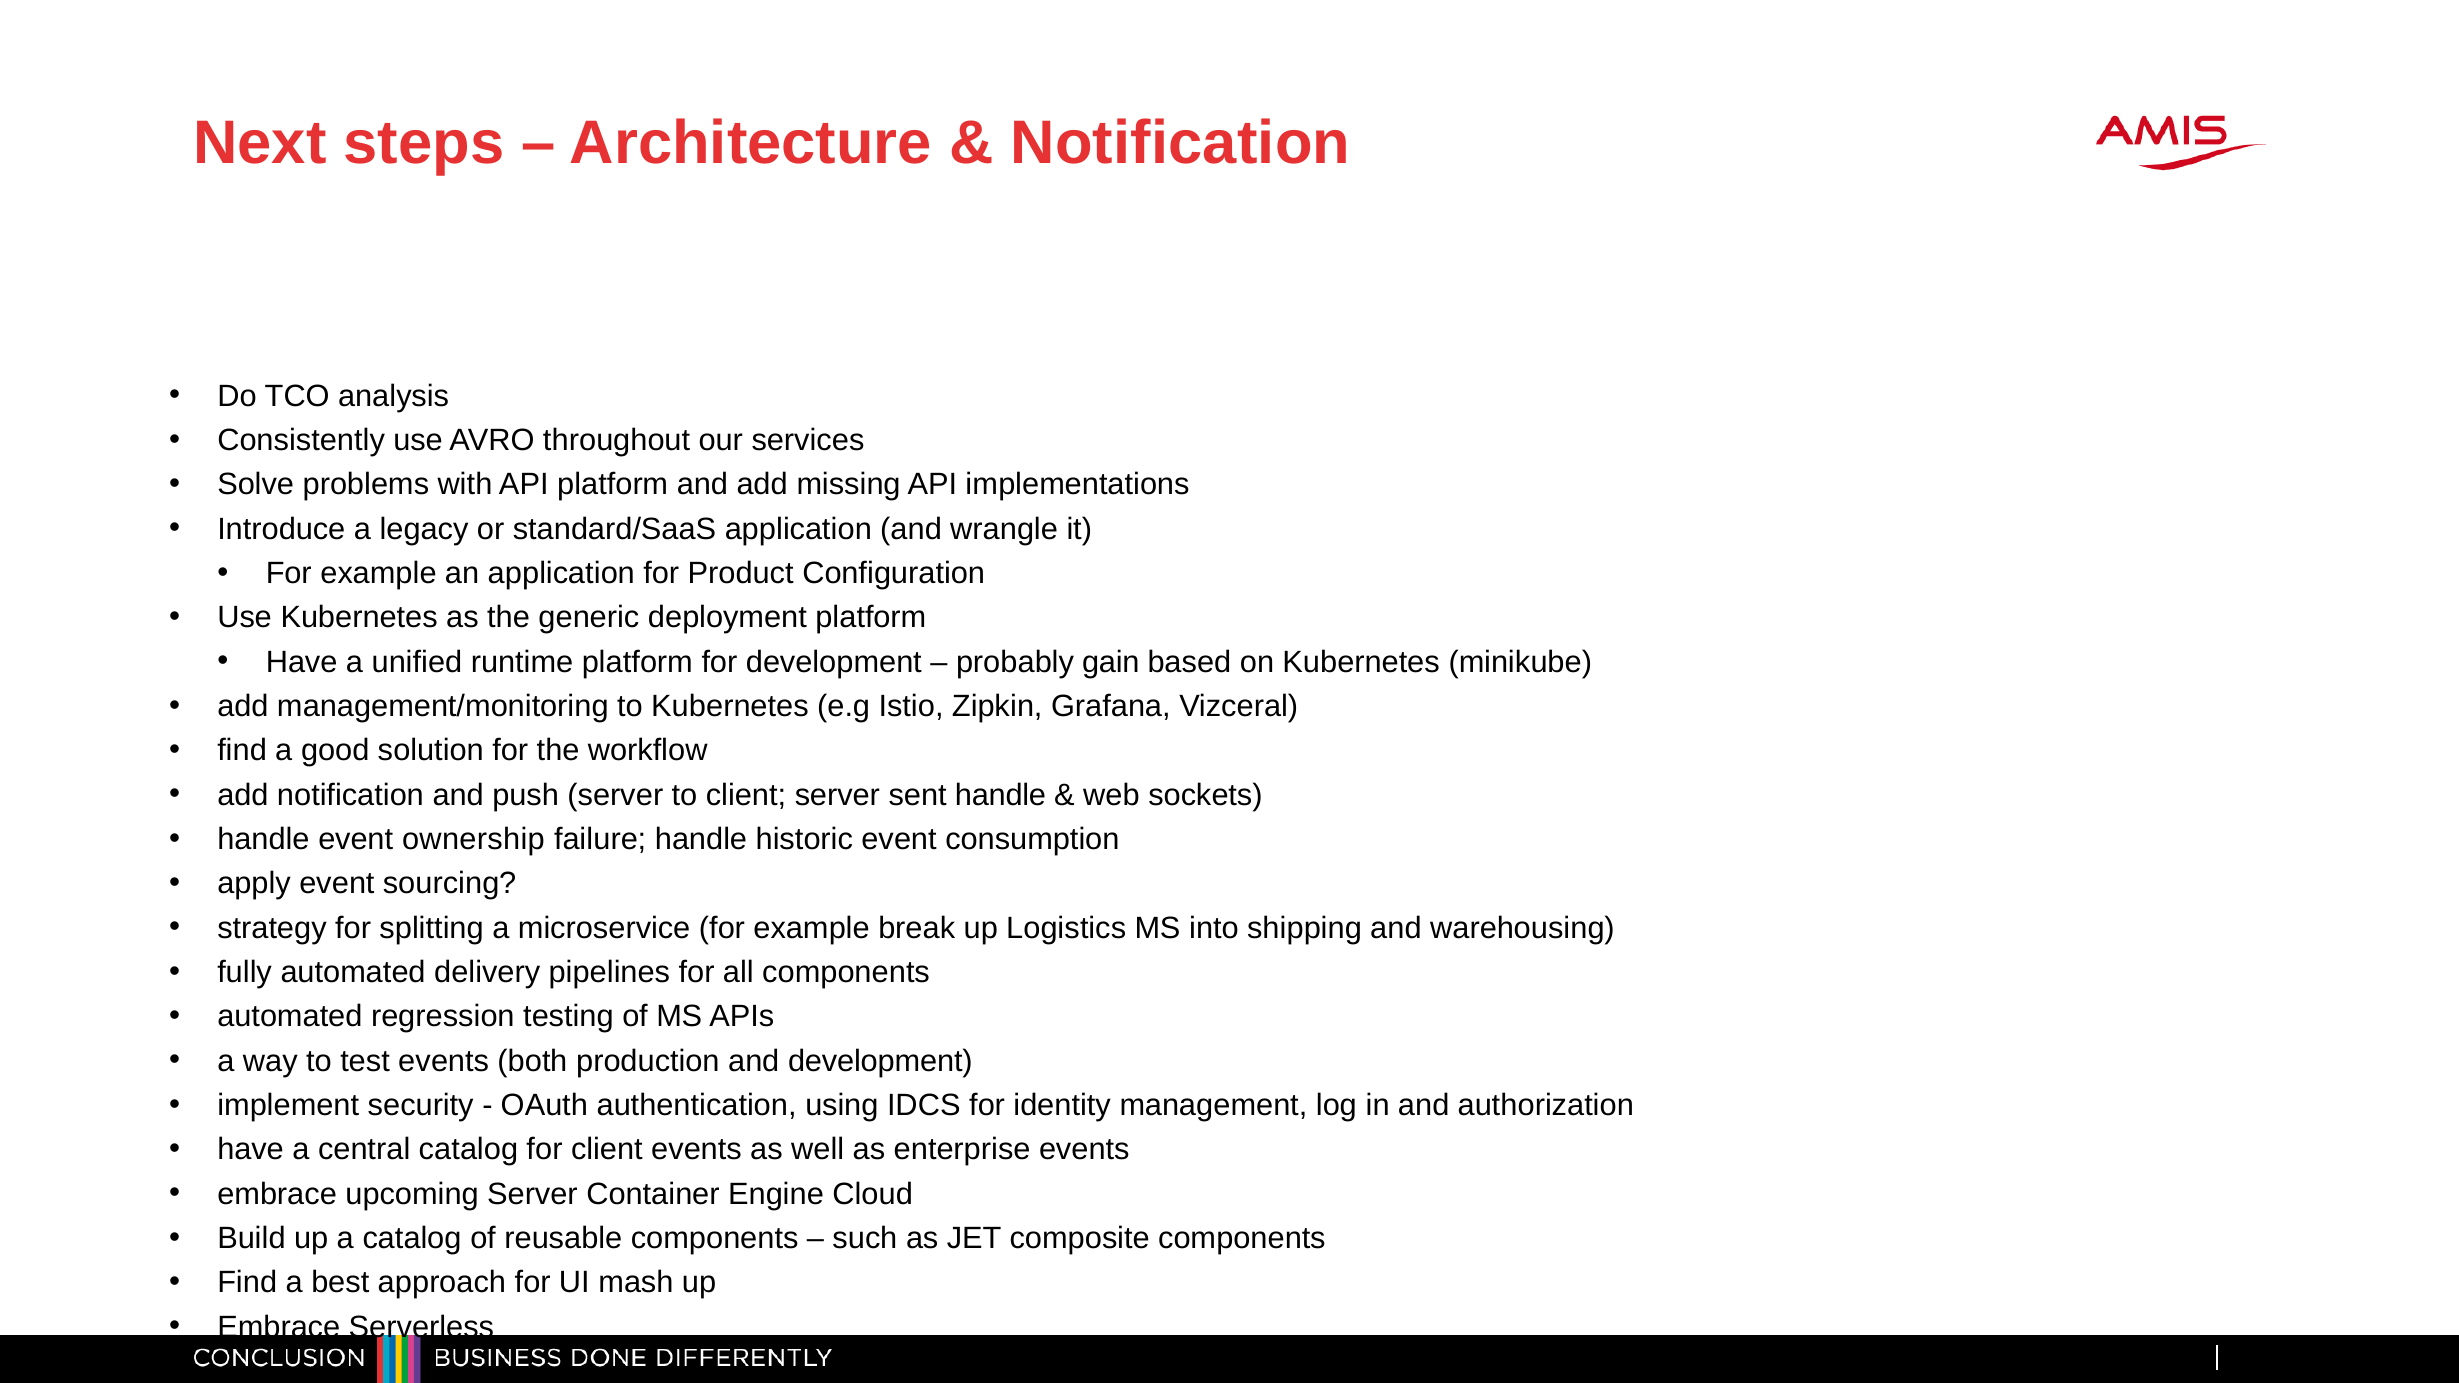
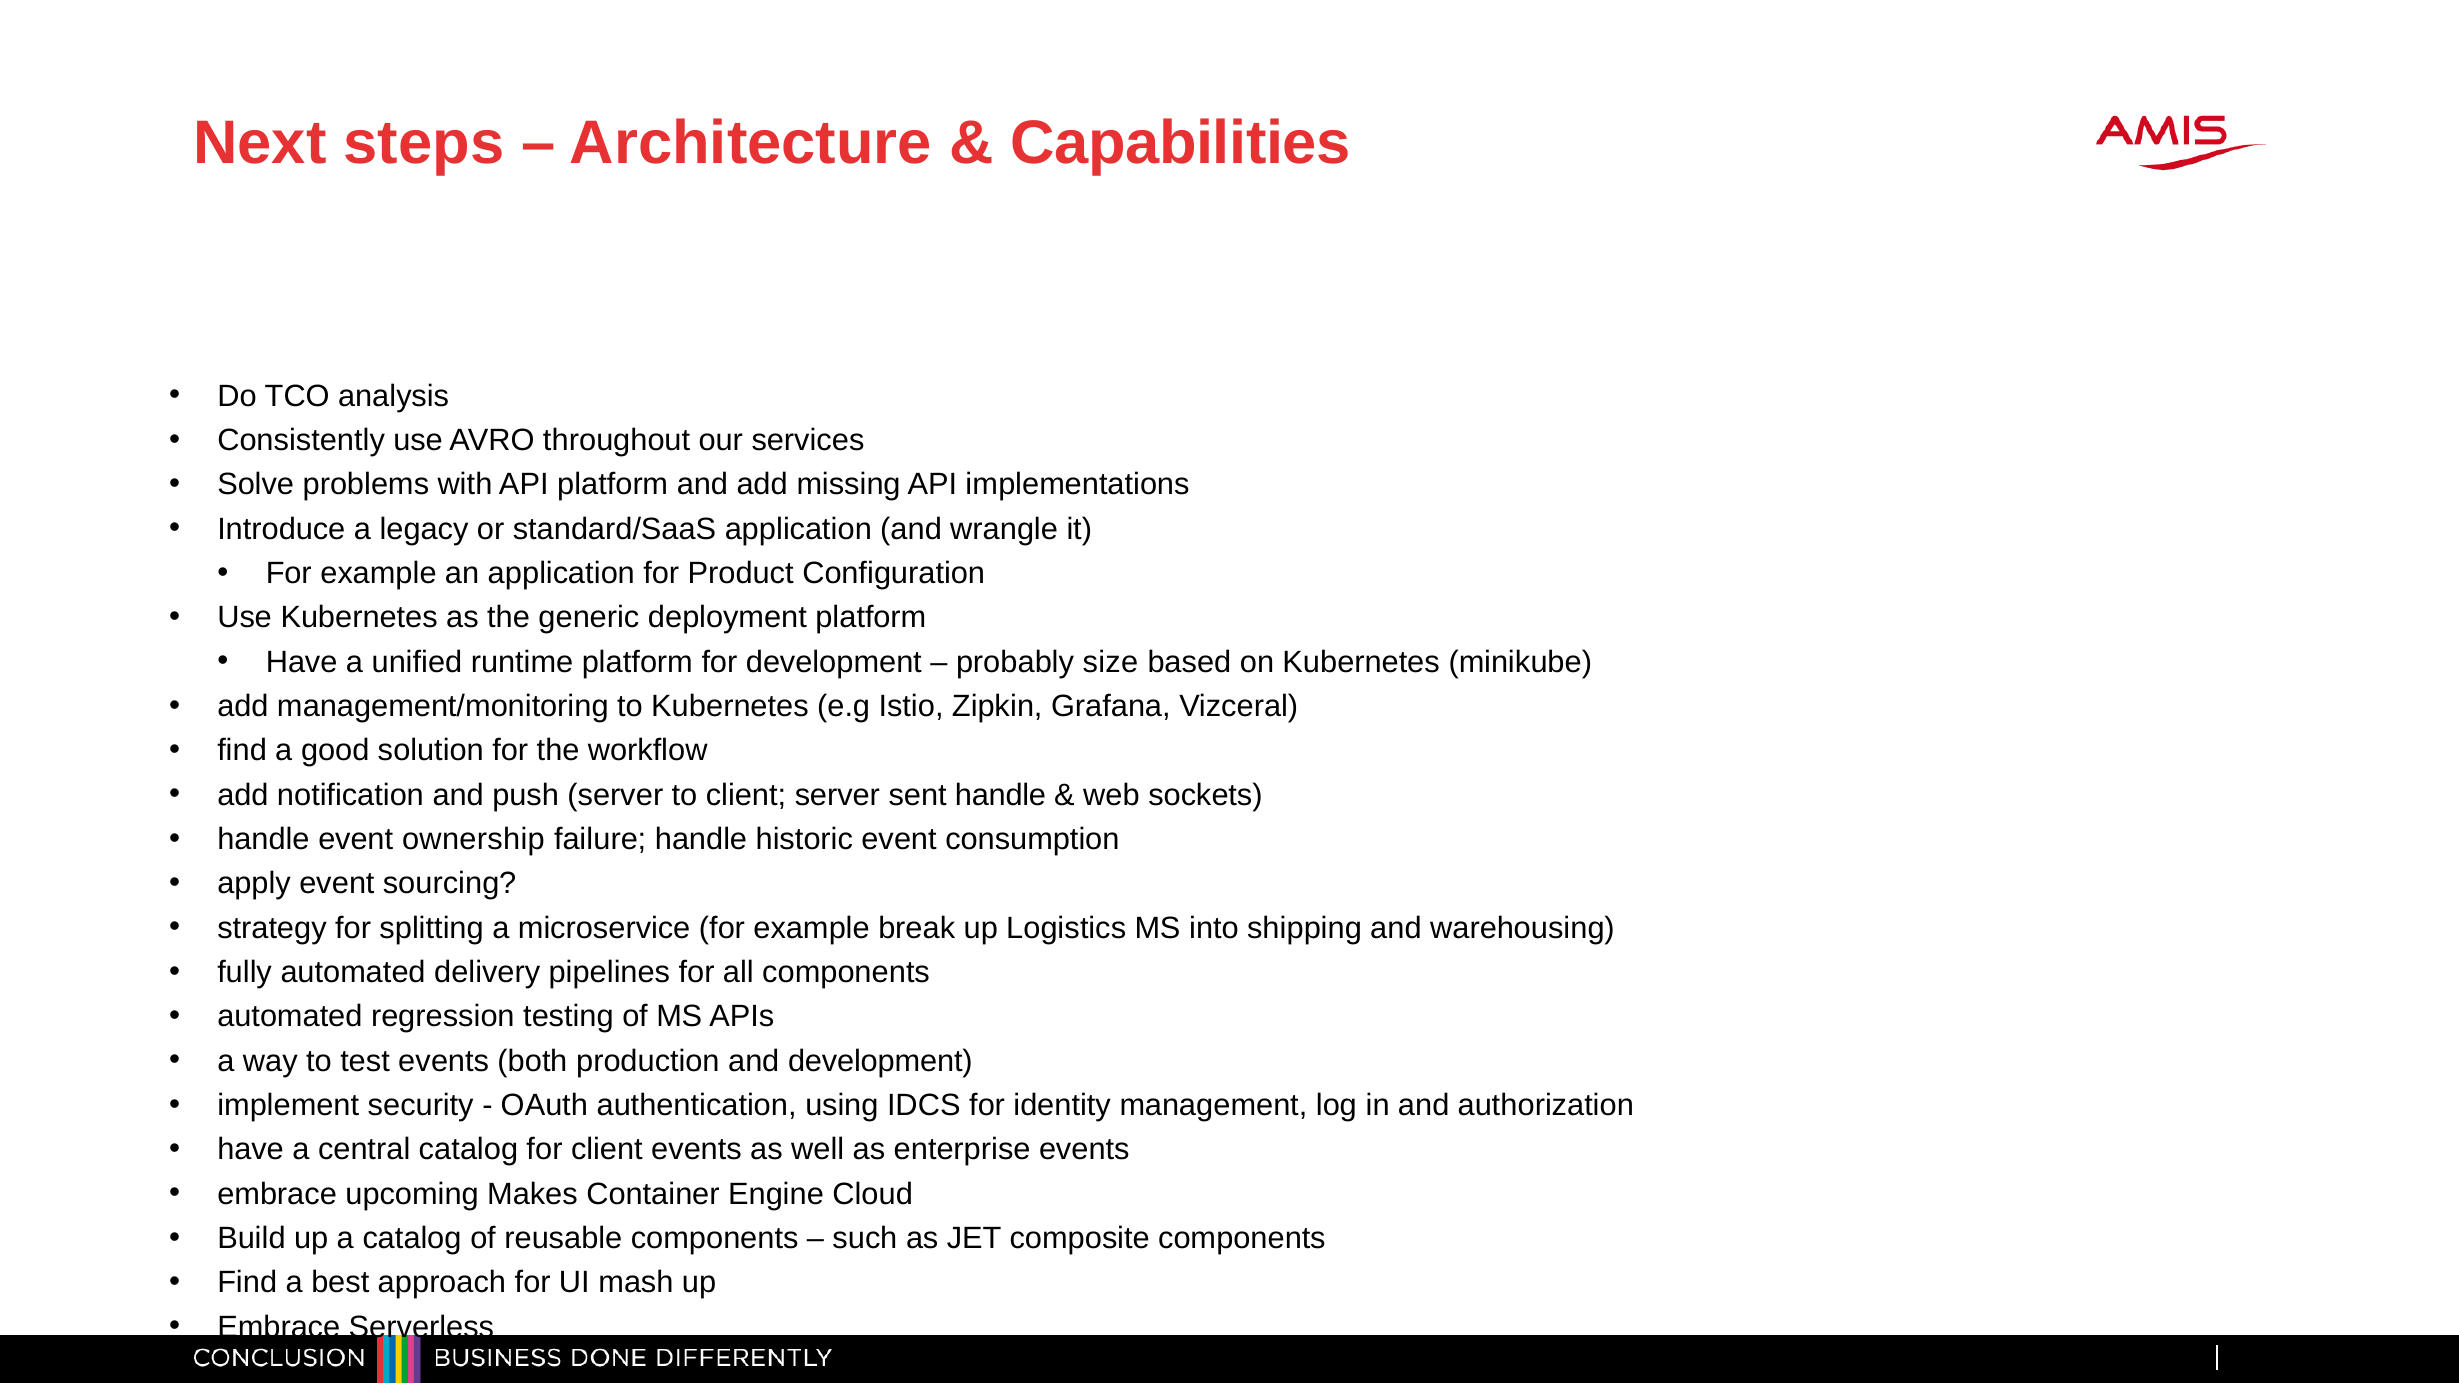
Notification: Notification -> Capabilities (1181, 144)
gain: gain -> size (1110, 662)
upcoming Server: Server -> Makes (532, 1194)
